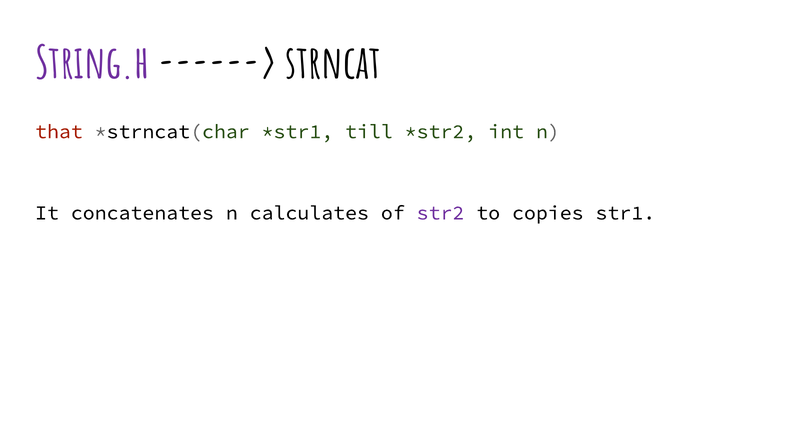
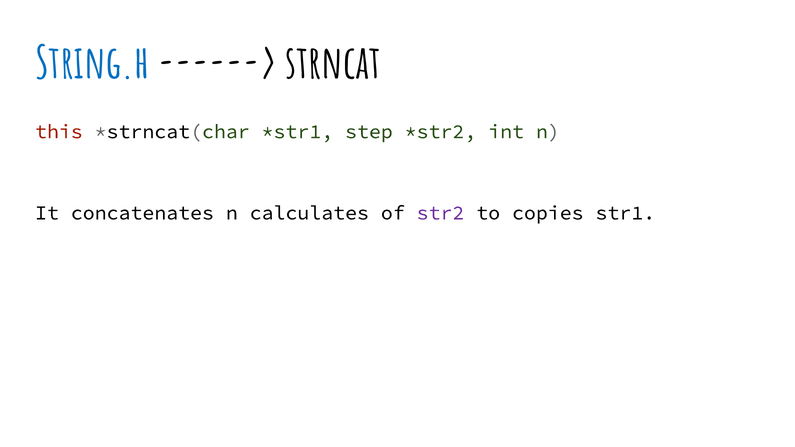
String.h colour: purple -> blue (92, 64)
that: that -> this (59, 132)
till: till -> step (369, 132)
